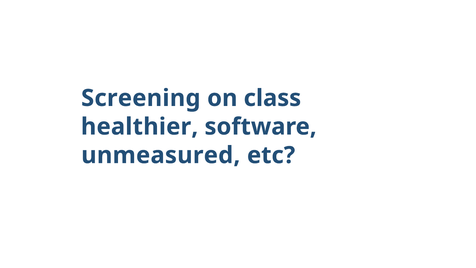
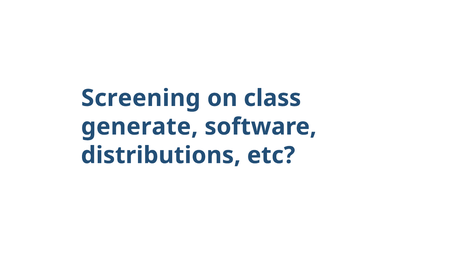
healthier: healthier -> generate (139, 127)
unmeasured: unmeasured -> distributions (161, 155)
